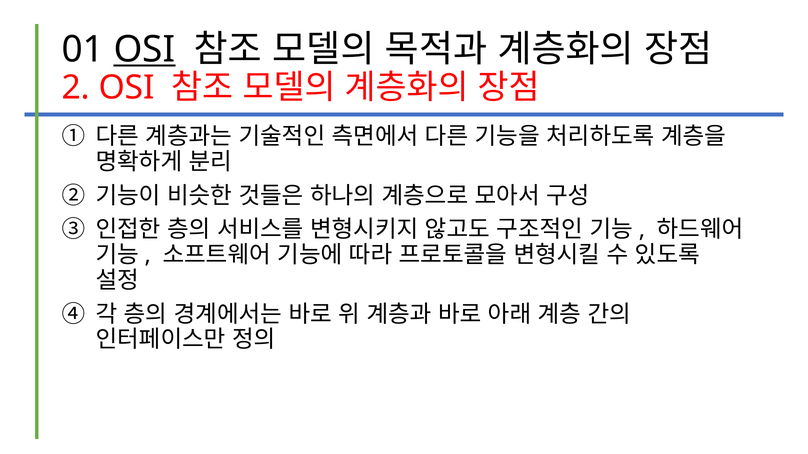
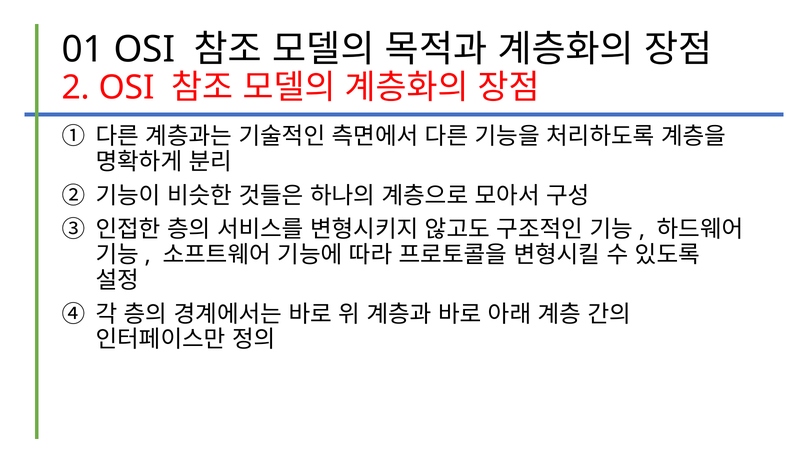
OSI underline: present -> none (144, 50)
